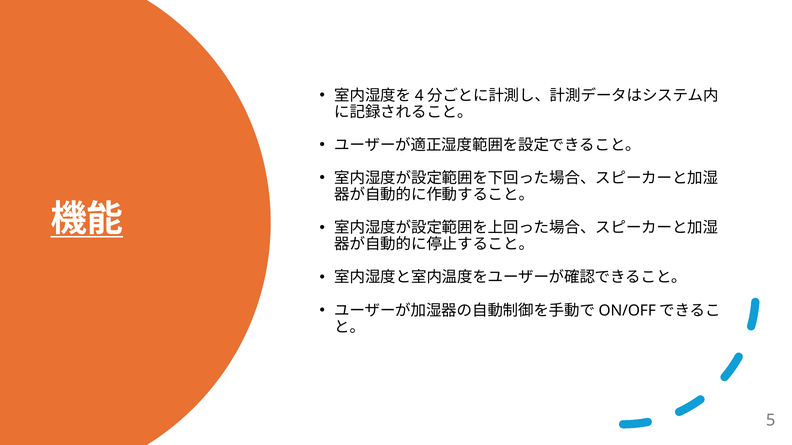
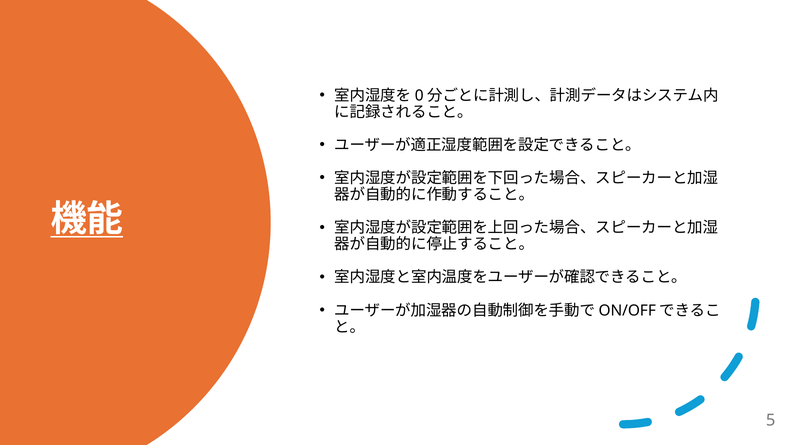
4: 4 -> 0 (419, 96)
